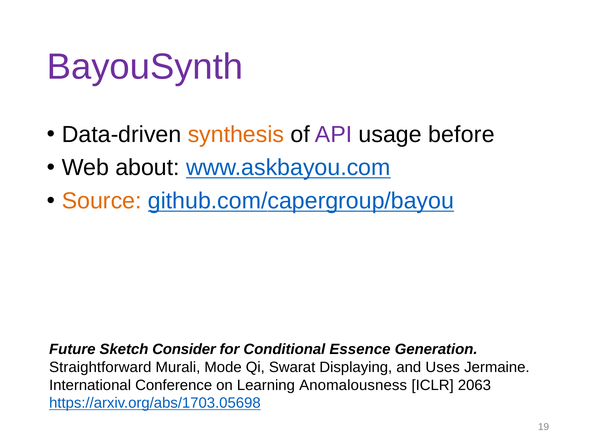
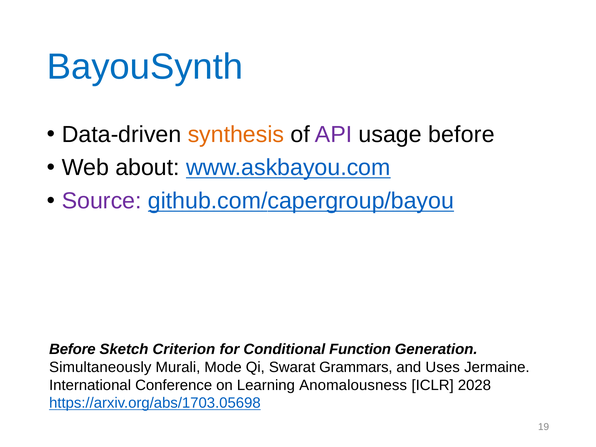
BayouSynth colour: purple -> blue (145, 67)
Source colour: orange -> purple (102, 201)
Future: Future -> Before (72, 349)
Consider: Consider -> Criterion (184, 349)
Essence: Essence -> Function (360, 349)
Straightforward: Straightforward -> Simultaneously (100, 367)
Displaying: Displaying -> Grammars (356, 367)
2063: 2063 -> 2028 (474, 385)
